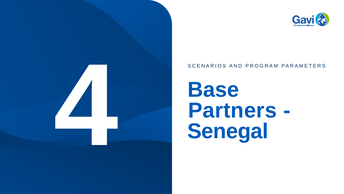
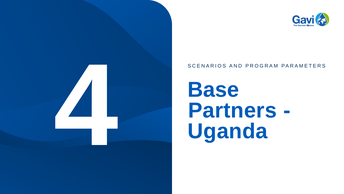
Senegal: Senegal -> Uganda (228, 131)
